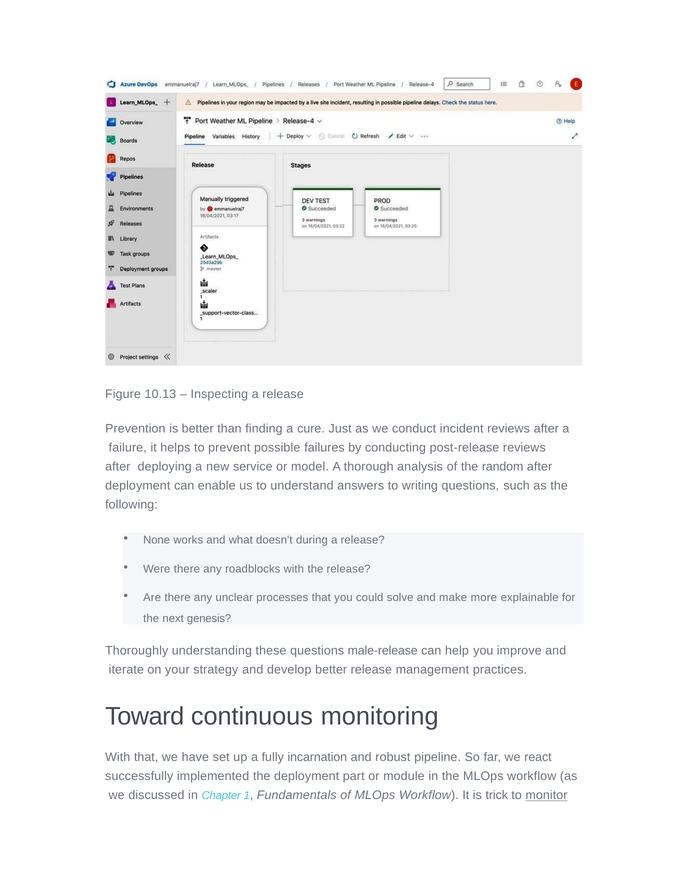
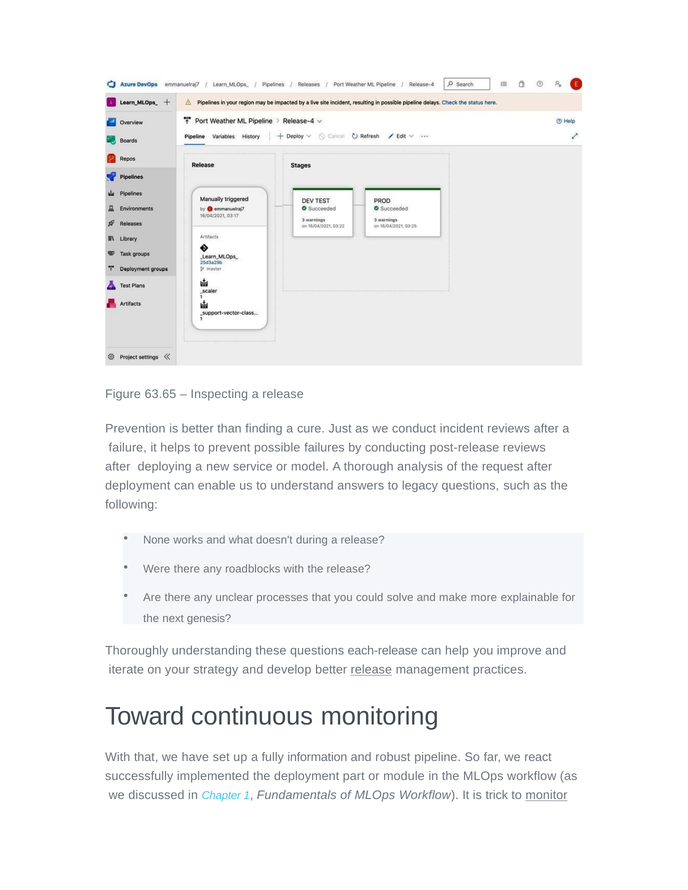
10.13: 10.13 -> 63.65 (160, 394)
random: random -> request (503, 467)
writing: writing -> legacy (420, 486)
male-release: male-release -> each-release (383, 651)
release underline: none -> present (371, 670)
incarnation: incarnation -> information (317, 758)
